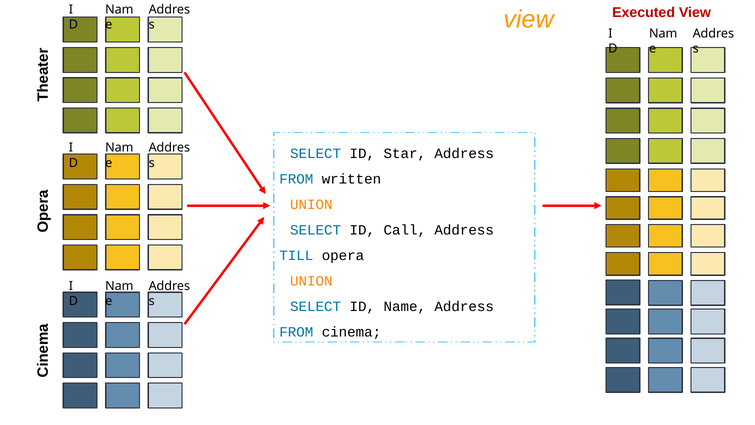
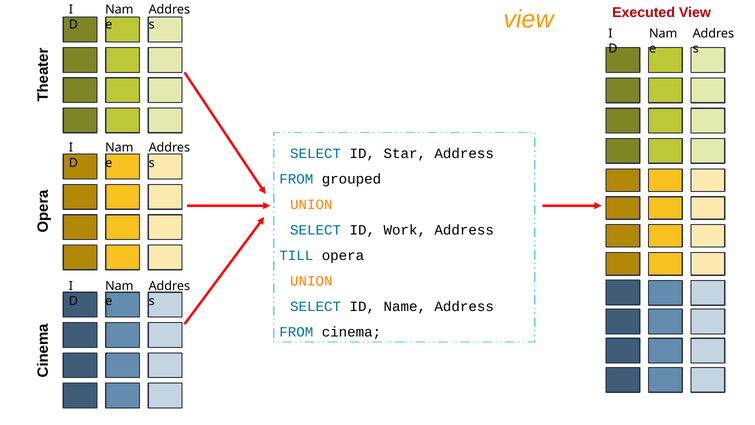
written: written -> grouped (351, 179)
Call: Call -> Work (405, 230)
